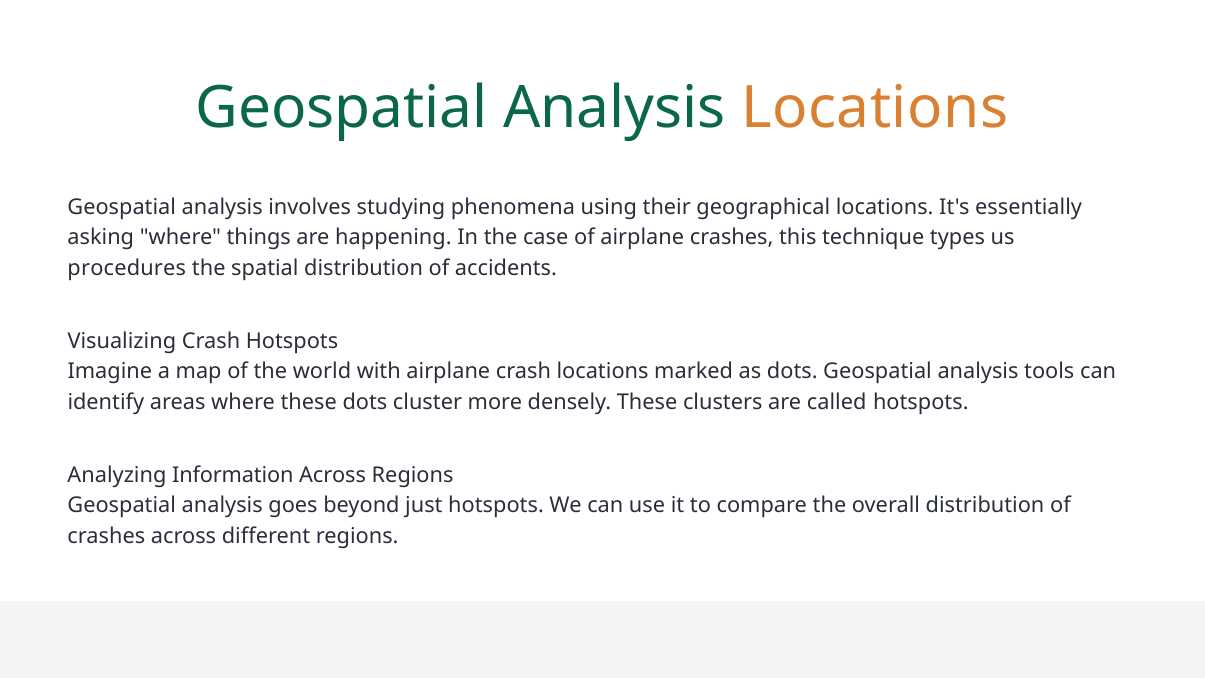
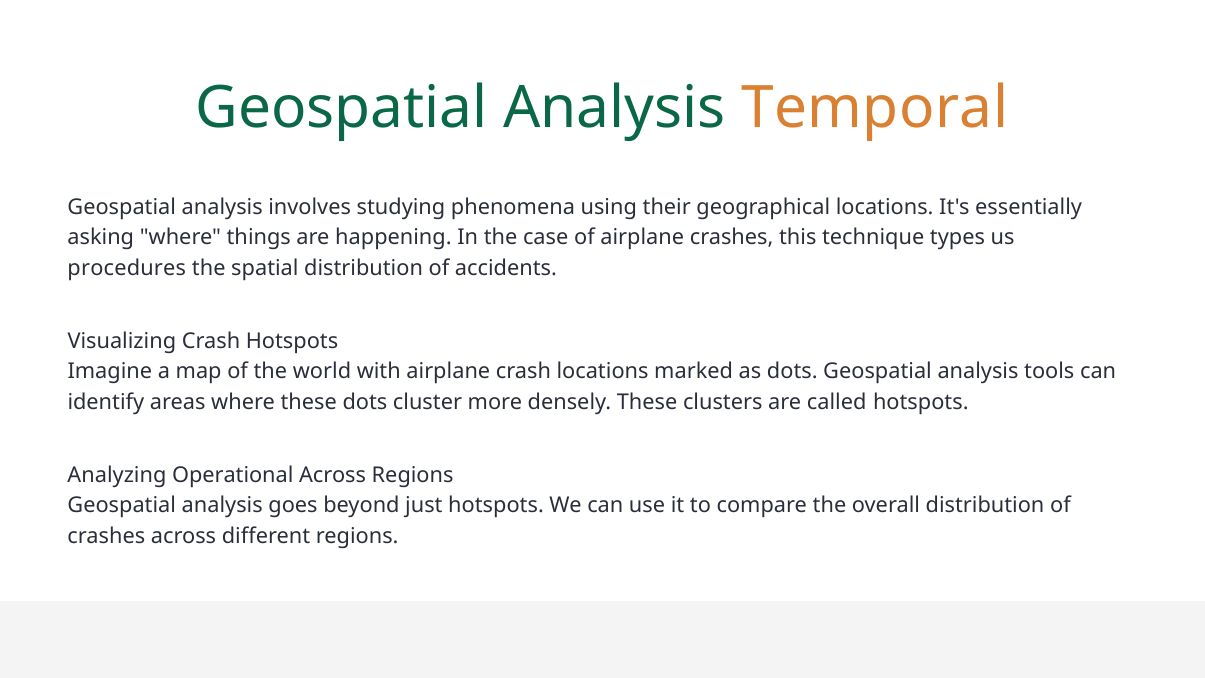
Analysis Locations: Locations -> Temporal (875, 108)
Information: Information -> Operational (233, 475)
